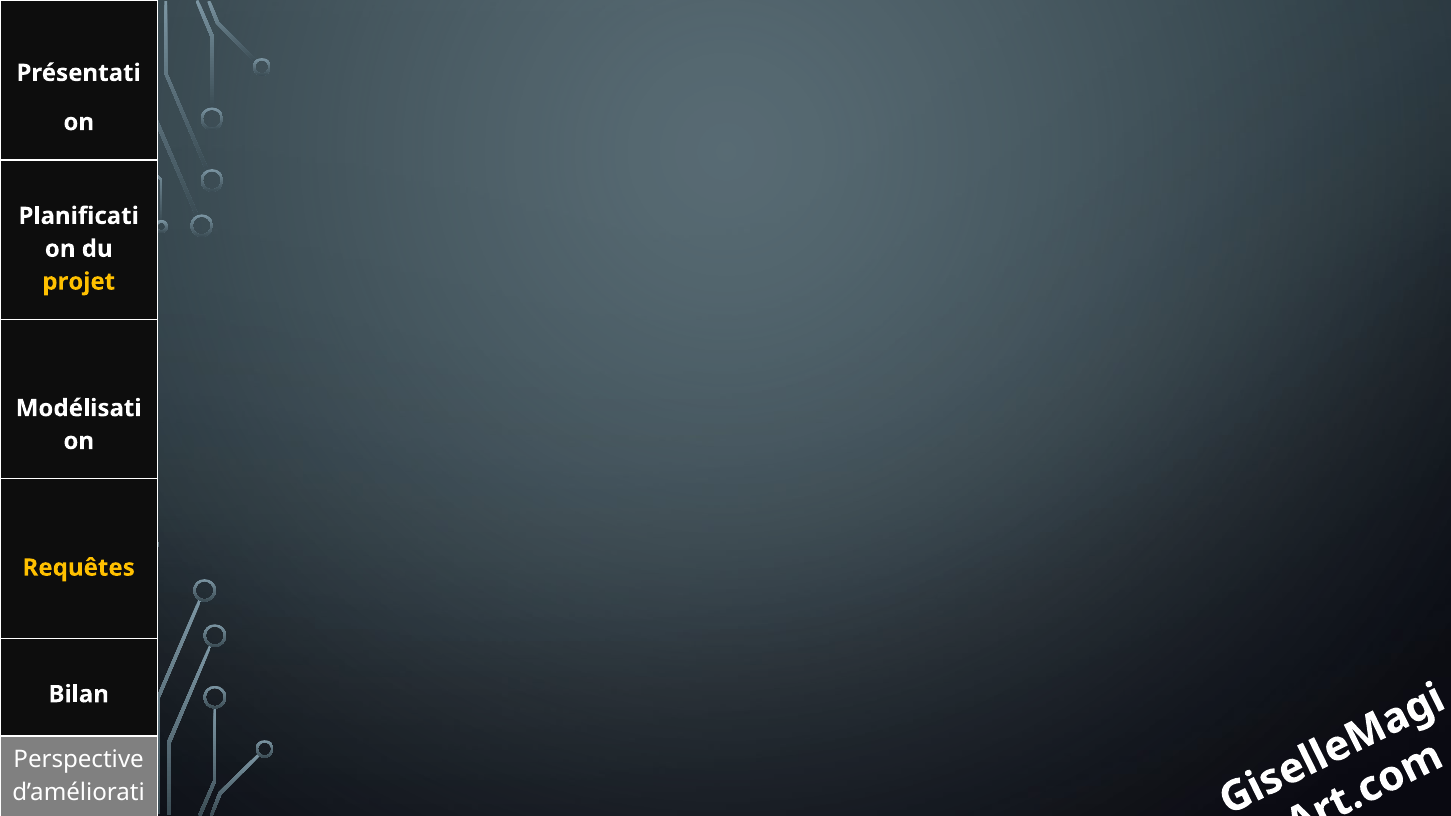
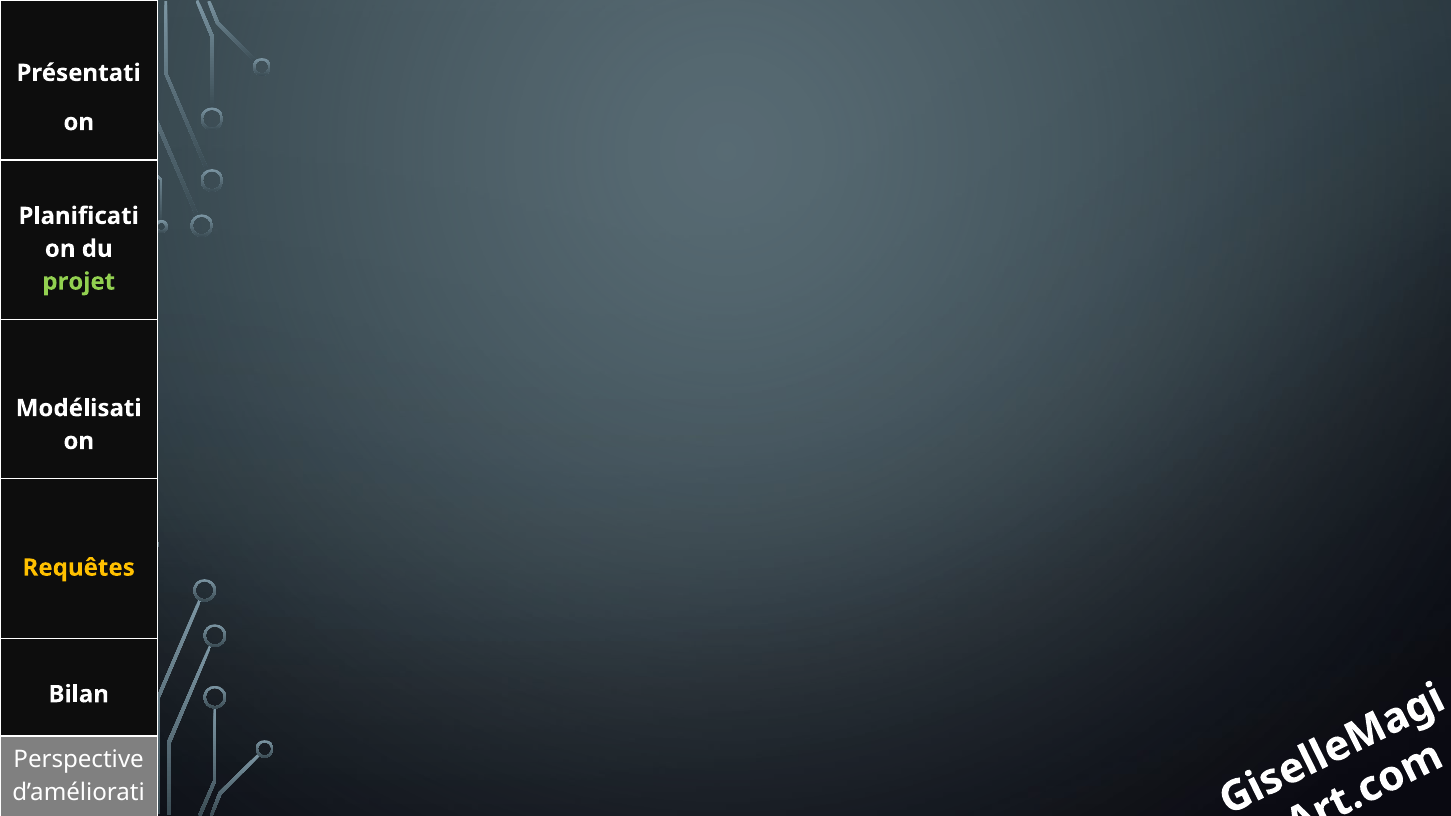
projet colour: yellow -> light green (79, 282)
